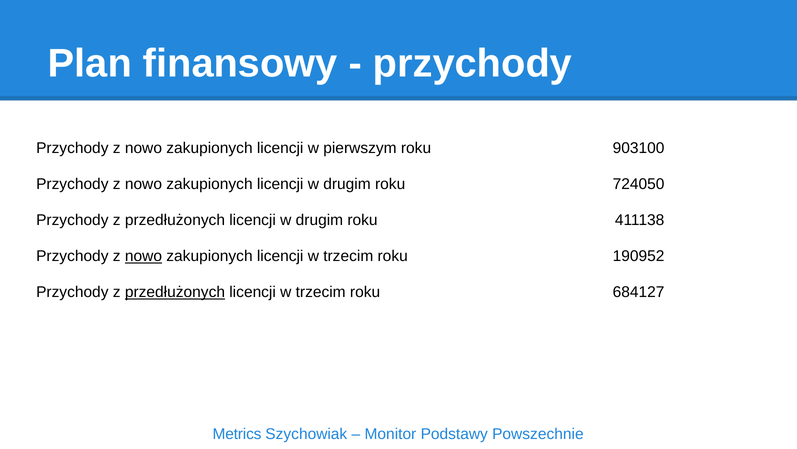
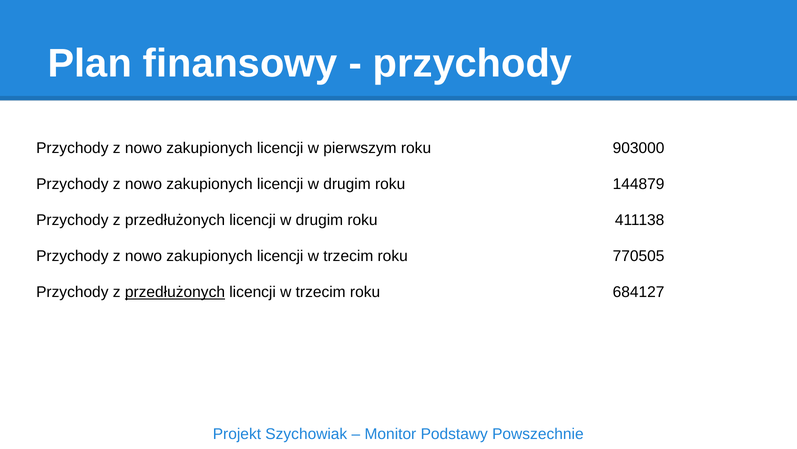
903100: 903100 -> 903000 (639, 148)
724050: 724050 -> 144879 (639, 184)
nowo underline: present -> none (143, 256)
190952: 190952 -> 770505 (639, 256)
Metrics: Metrics -> Projekt (237, 434)
